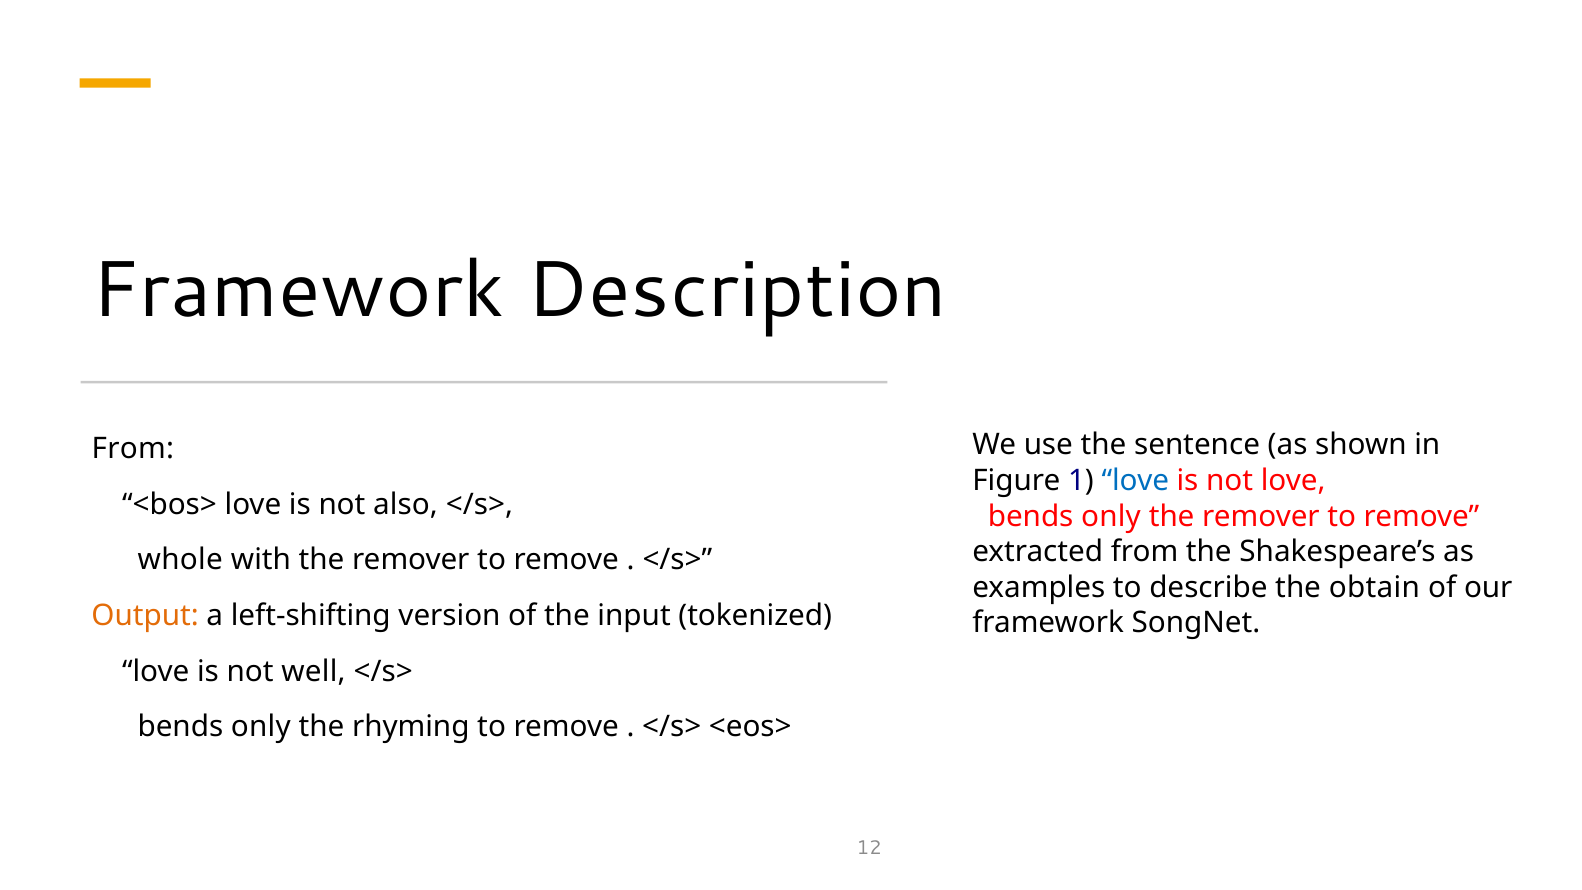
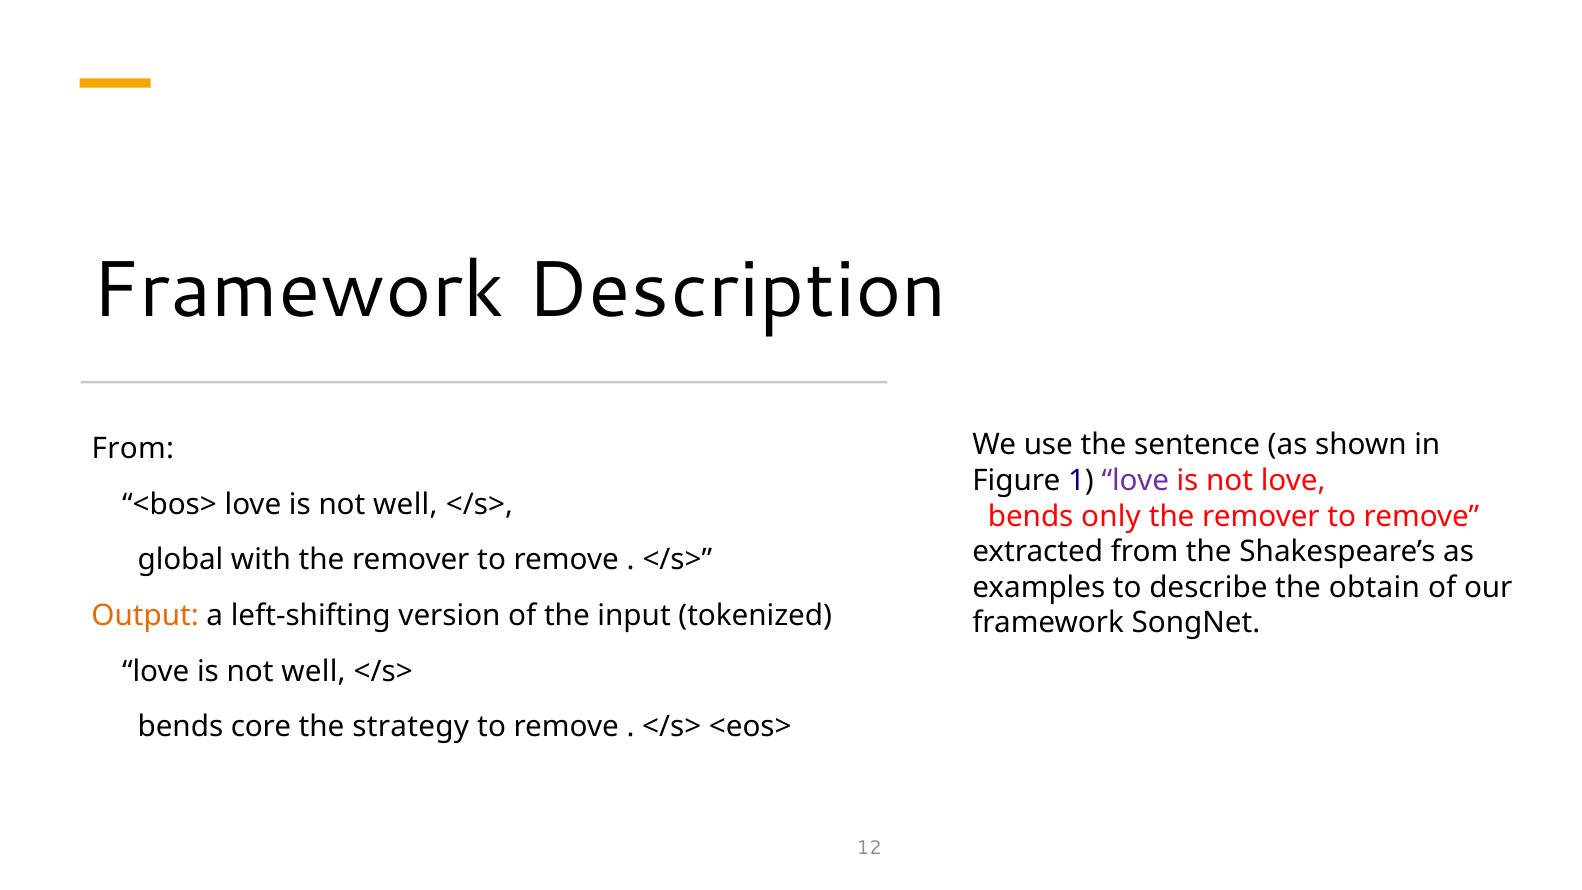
love colour: blue -> purple (1135, 481)
also: also -> well (405, 504)
whole: whole -> global (181, 560)
only: only -> core (261, 727)
rhyming: rhyming -> strategy (411, 727)
